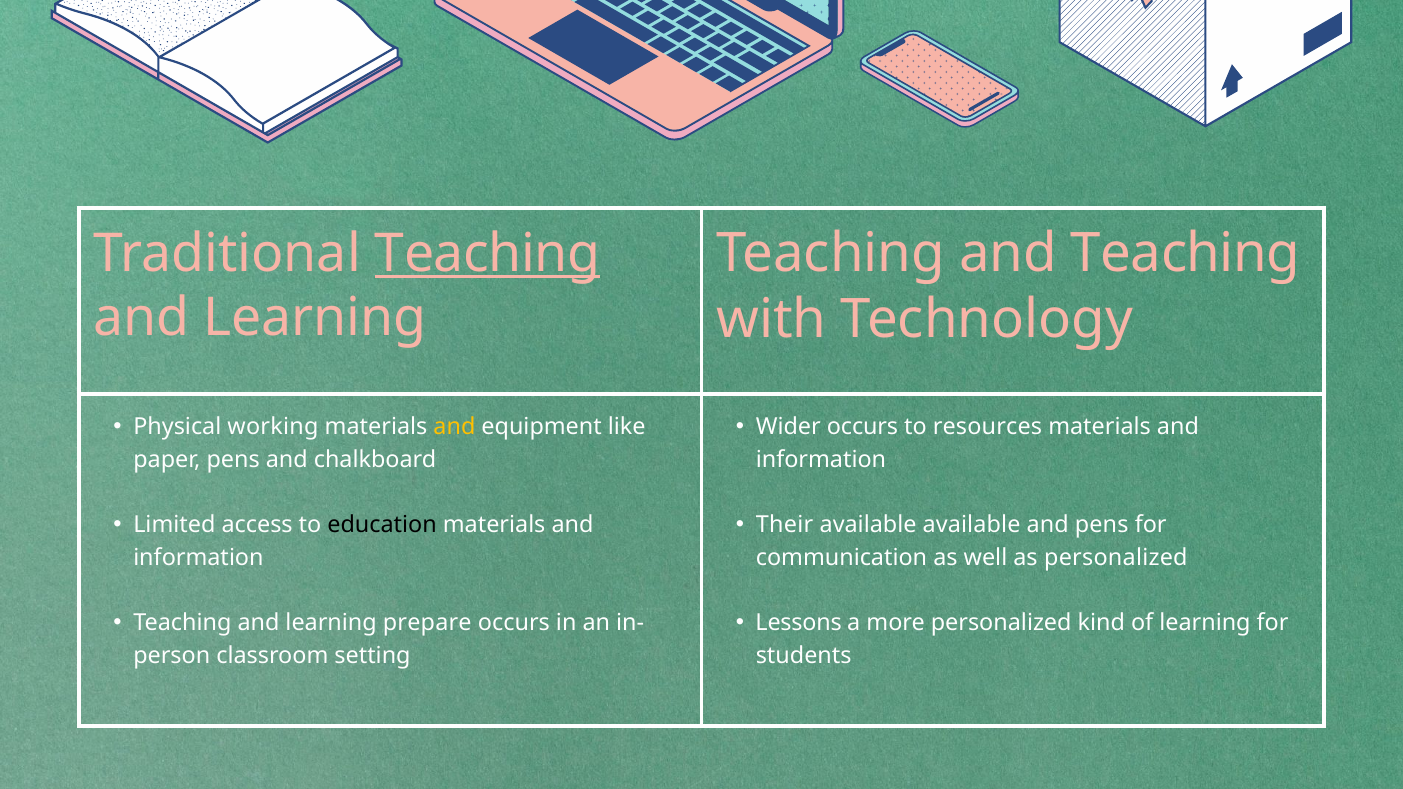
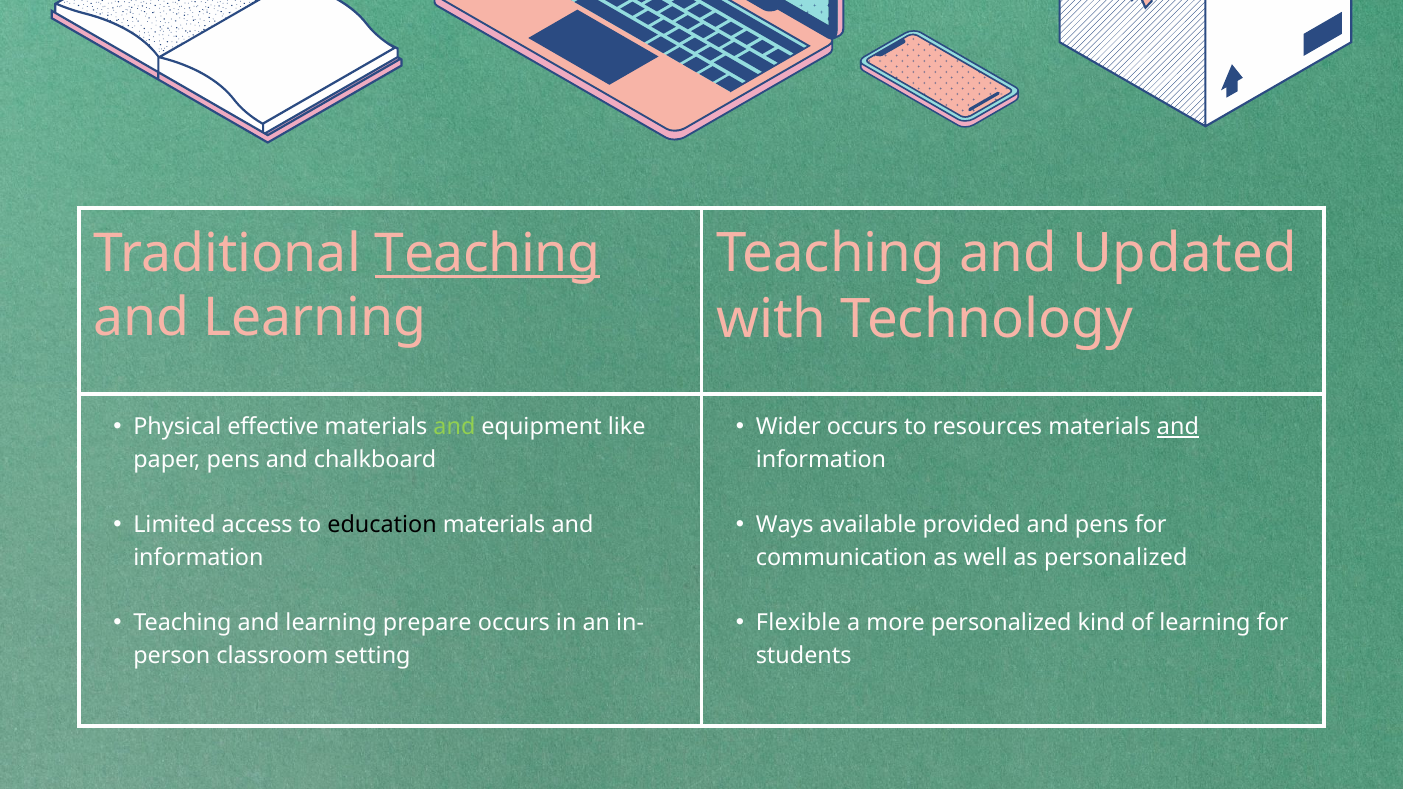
and Teaching: Teaching -> Updated (1185, 254)
working: working -> effective (273, 427)
and colour: yellow -> light green (454, 427)
and underline: none -> present (1178, 427)
Their: Their -> Ways (785, 525)
available available: available -> provided (972, 525)
Lessons: Lessons -> Flexible (798, 623)
